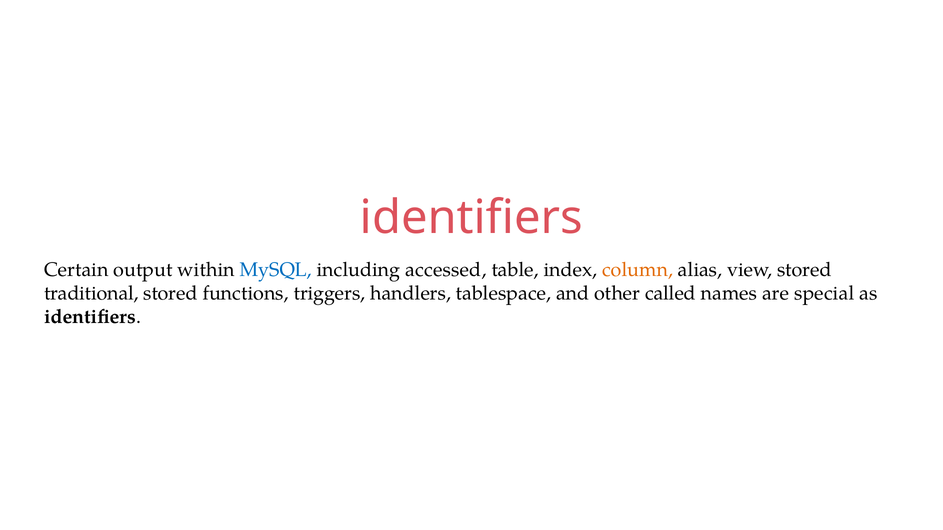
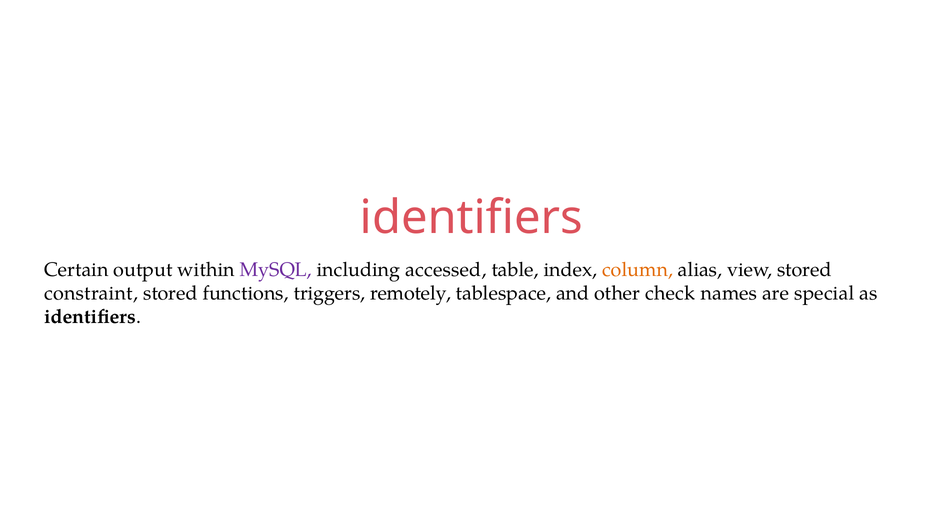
MySQL colour: blue -> purple (276, 270)
traditional: traditional -> constraint (91, 294)
handlers: handlers -> remotely (411, 294)
called: called -> check (670, 294)
